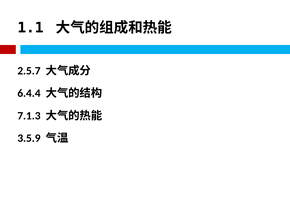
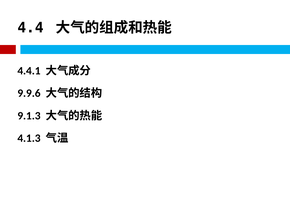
1.1: 1.1 -> 4.4 (30, 28)
2.5.7: 2.5.7 -> 4.4.1 (29, 71)
6.4.4: 6.4.4 -> 9.9.6 (29, 93)
7.1.3: 7.1.3 -> 9.1.3 (29, 116)
3.5.9: 3.5.9 -> 4.1.3 (29, 139)
